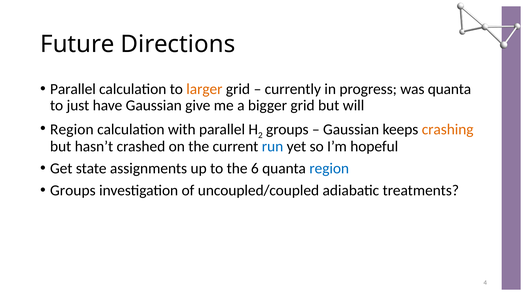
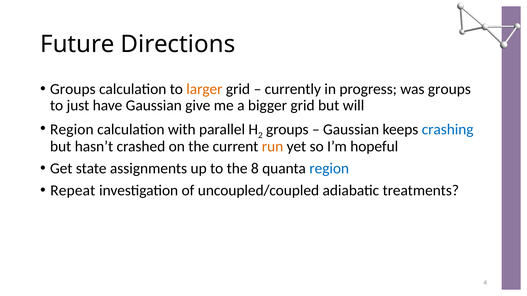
Parallel: Parallel -> Groups (73, 89)
was quanta: quanta -> groups (449, 89)
crashing colour: orange -> blue (448, 130)
run colour: blue -> orange (273, 147)
6: 6 -> 8 (255, 169)
Groups: Groups -> Repeat (73, 191)
